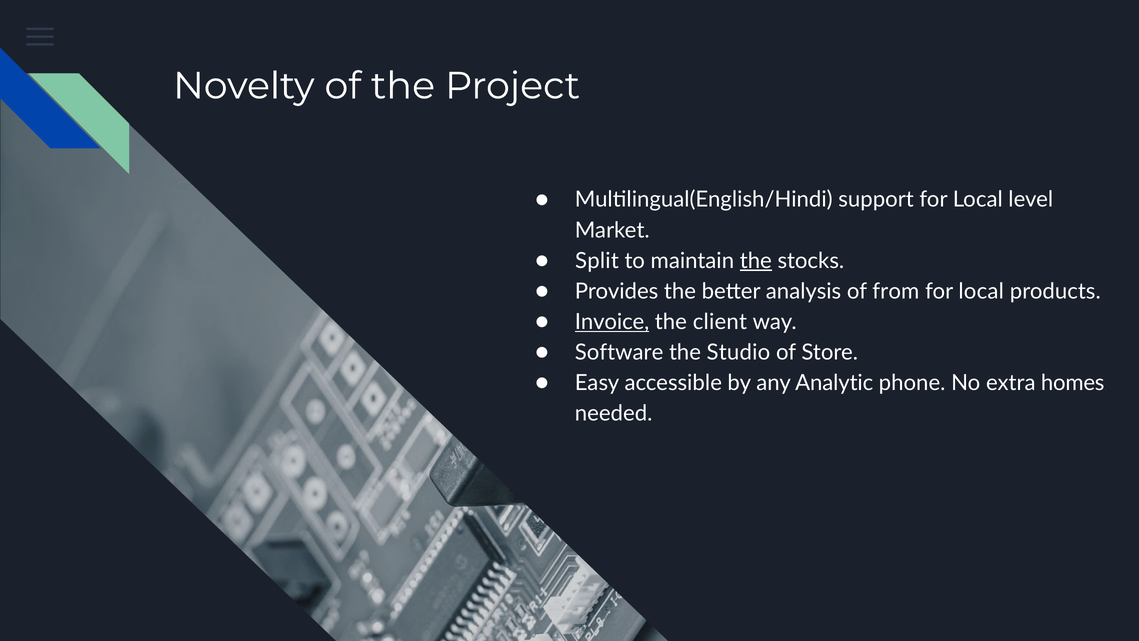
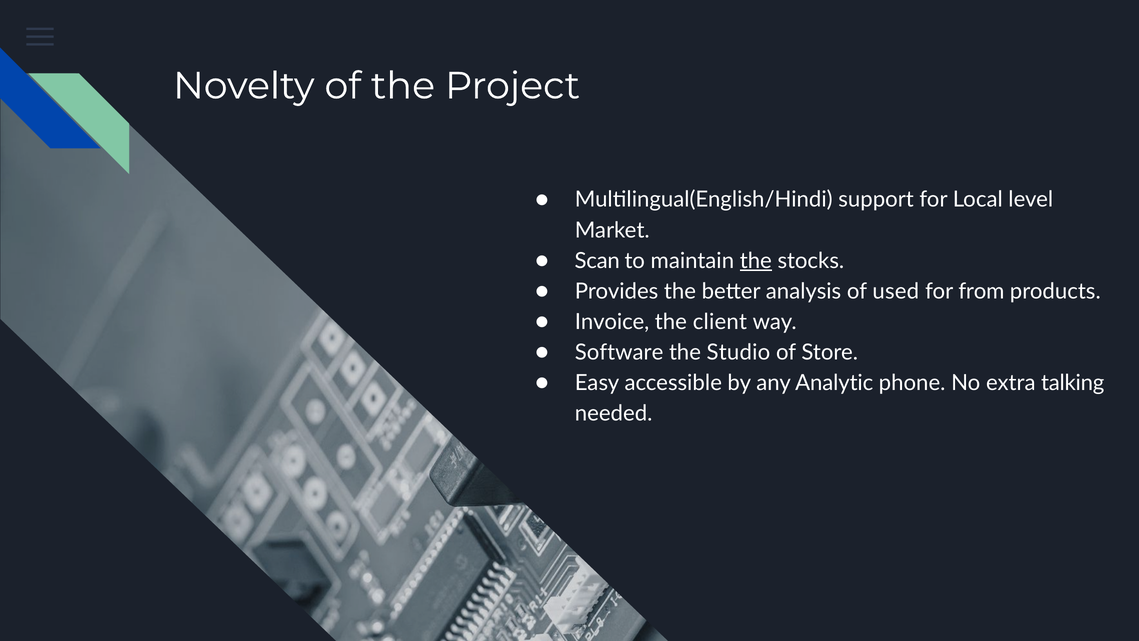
Split: Split -> Scan (597, 261)
from: from -> used (896, 291)
local: local -> from (981, 291)
Invoice underline: present -> none (612, 322)
homes: homes -> talking (1073, 383)
